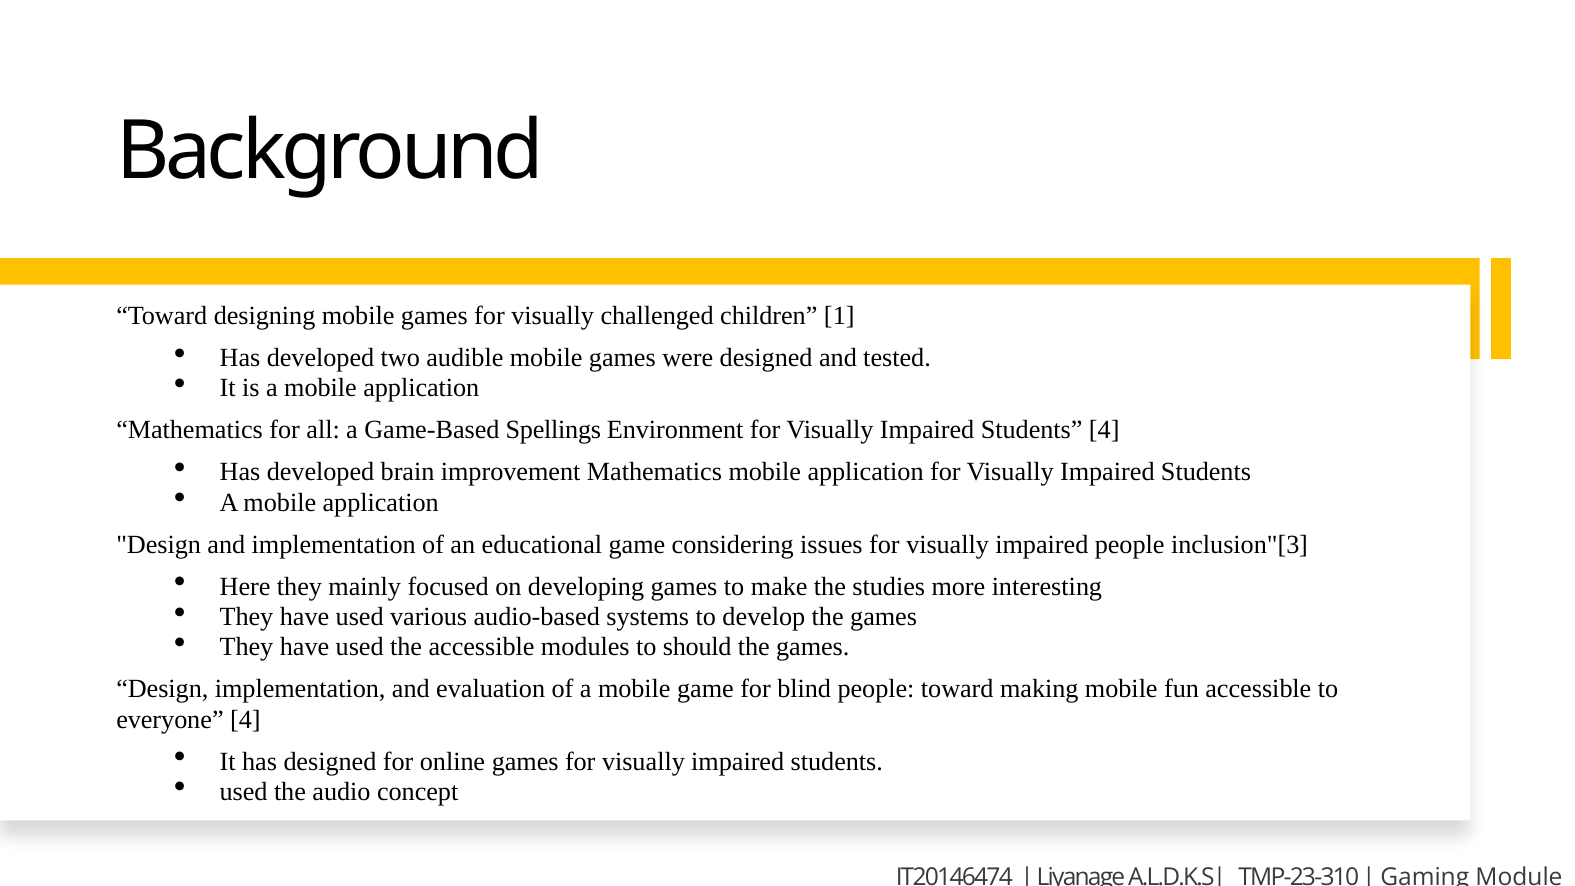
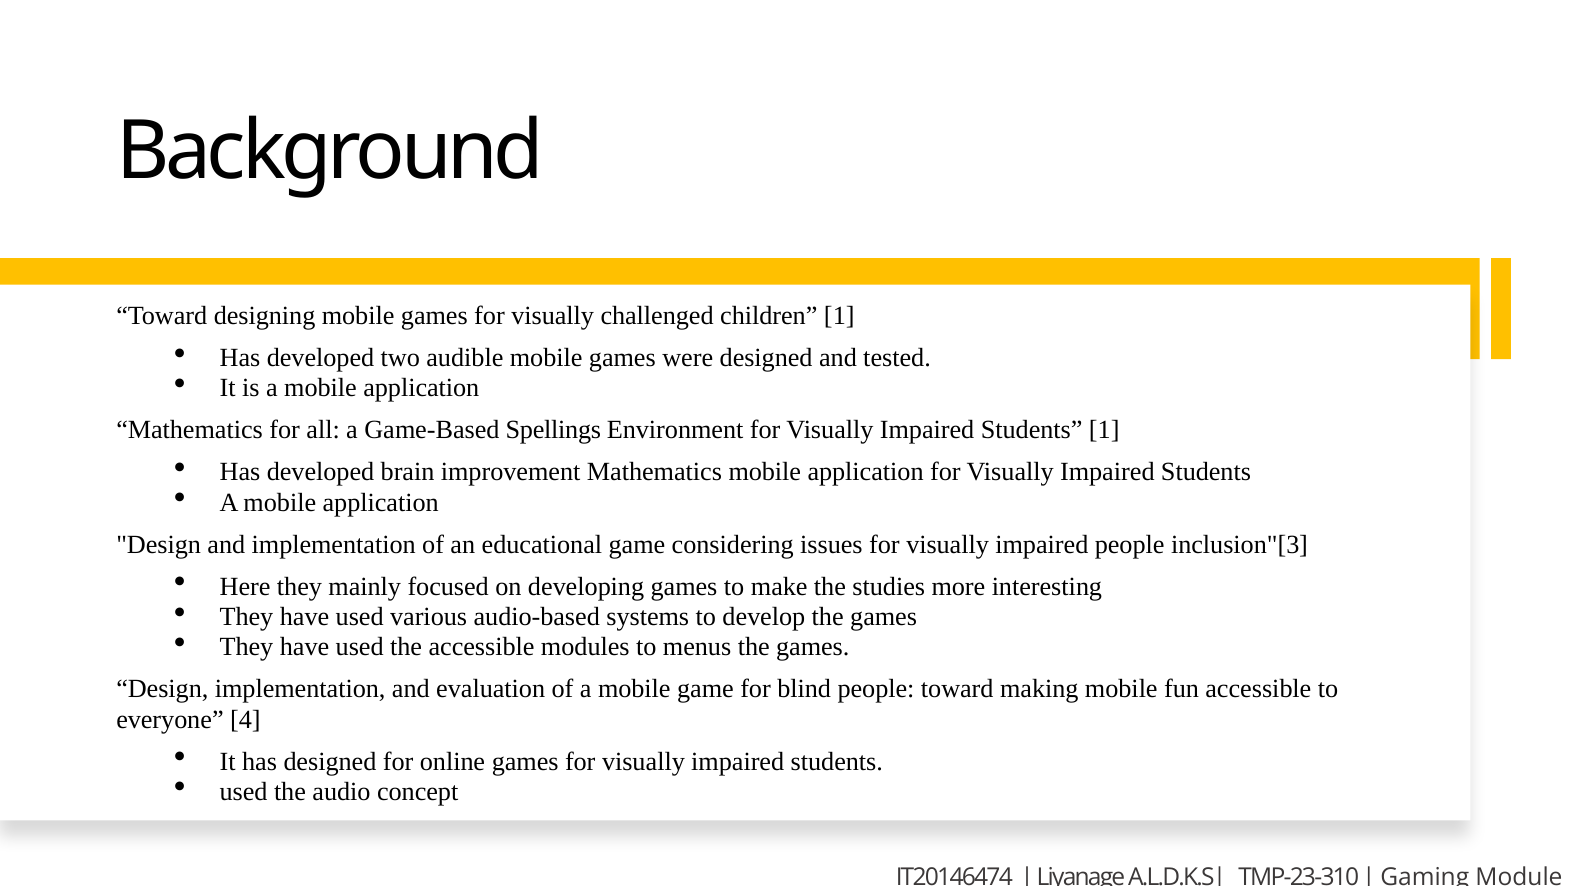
Students 4: 4 -> 1 (1104, 430)
should: should -> menus (697, 647)
